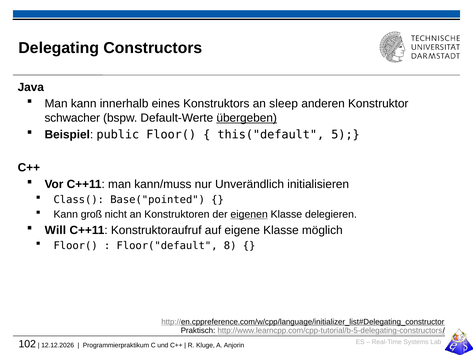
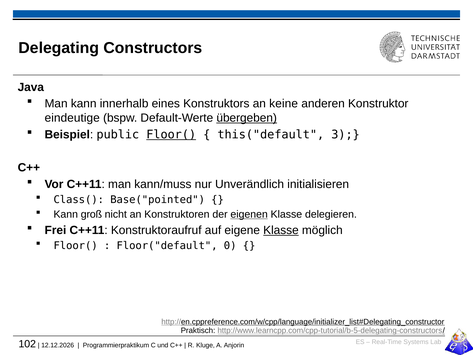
sleep: sleep -> keine (284, 104)
schwacher: schwacher -> eindeutige (72, 118)
Floor( underline: none -> present (171, 134)
5: 5 -> 3 (346, 134)
Will: Will -> Frei (55, 230)
Klasse underline: none -> present (281, 230)
8: 8 -> 0 (230, 245)
